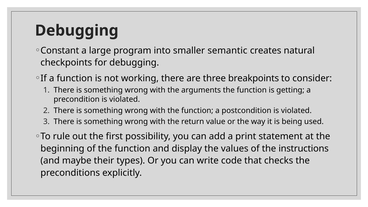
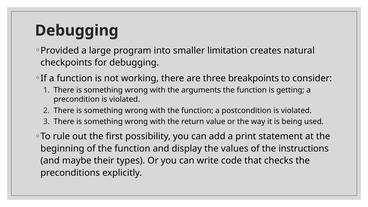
Constant: Constant -> Provided (60, 50)
semantic: semantic -> limitation (228, 50)
